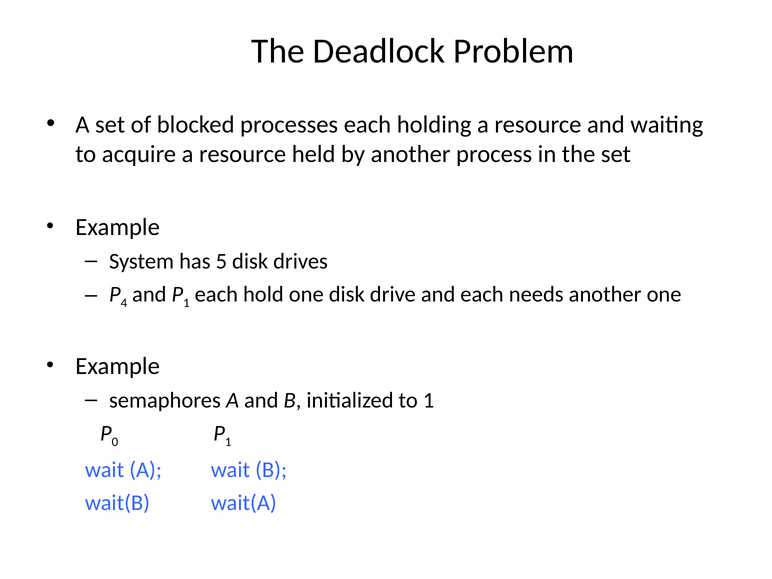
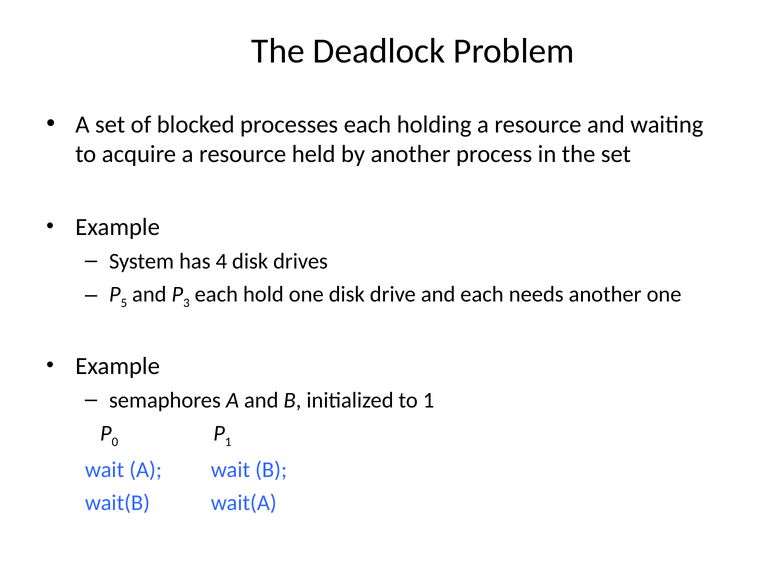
5: 5 -> 4 (221, 261)
4: 4 -> 5 (124, 303)
1: 1 -> 3 (186, 303)
